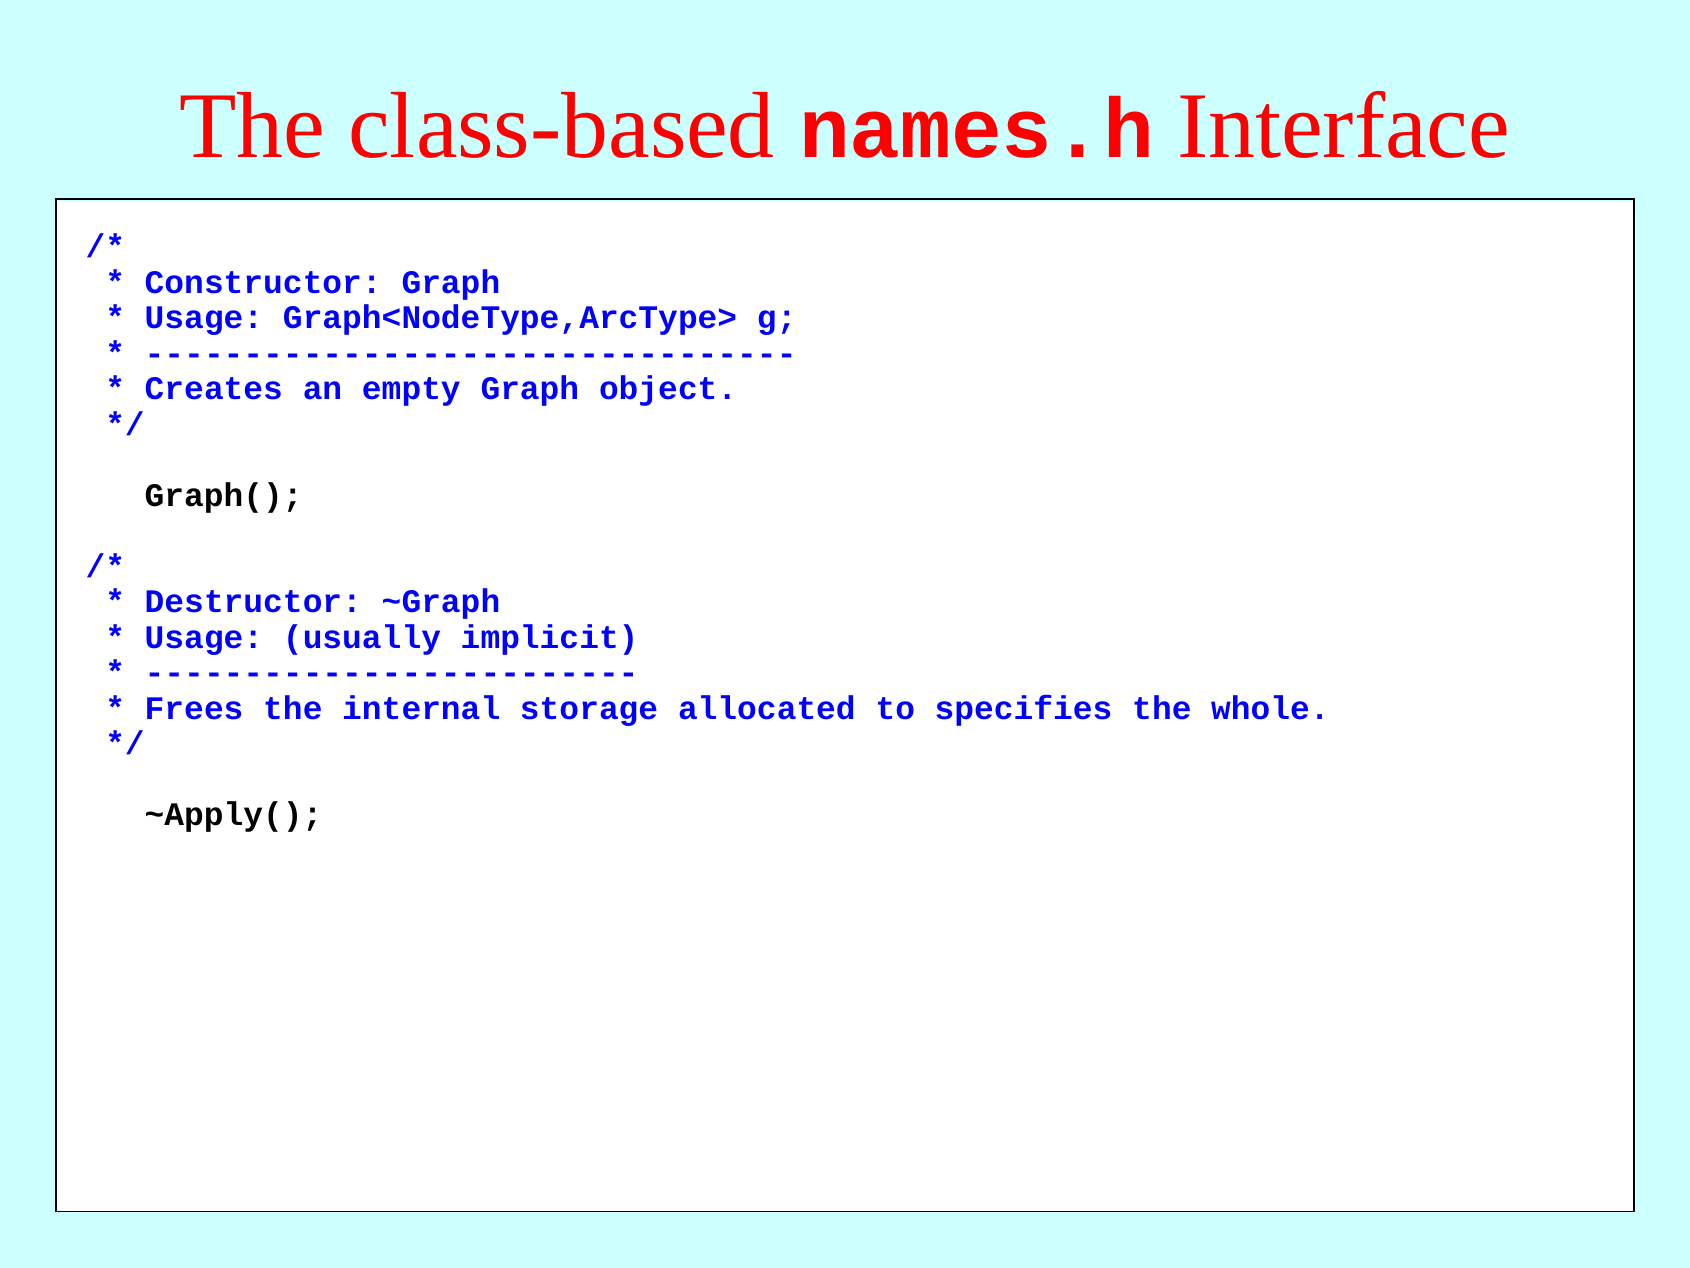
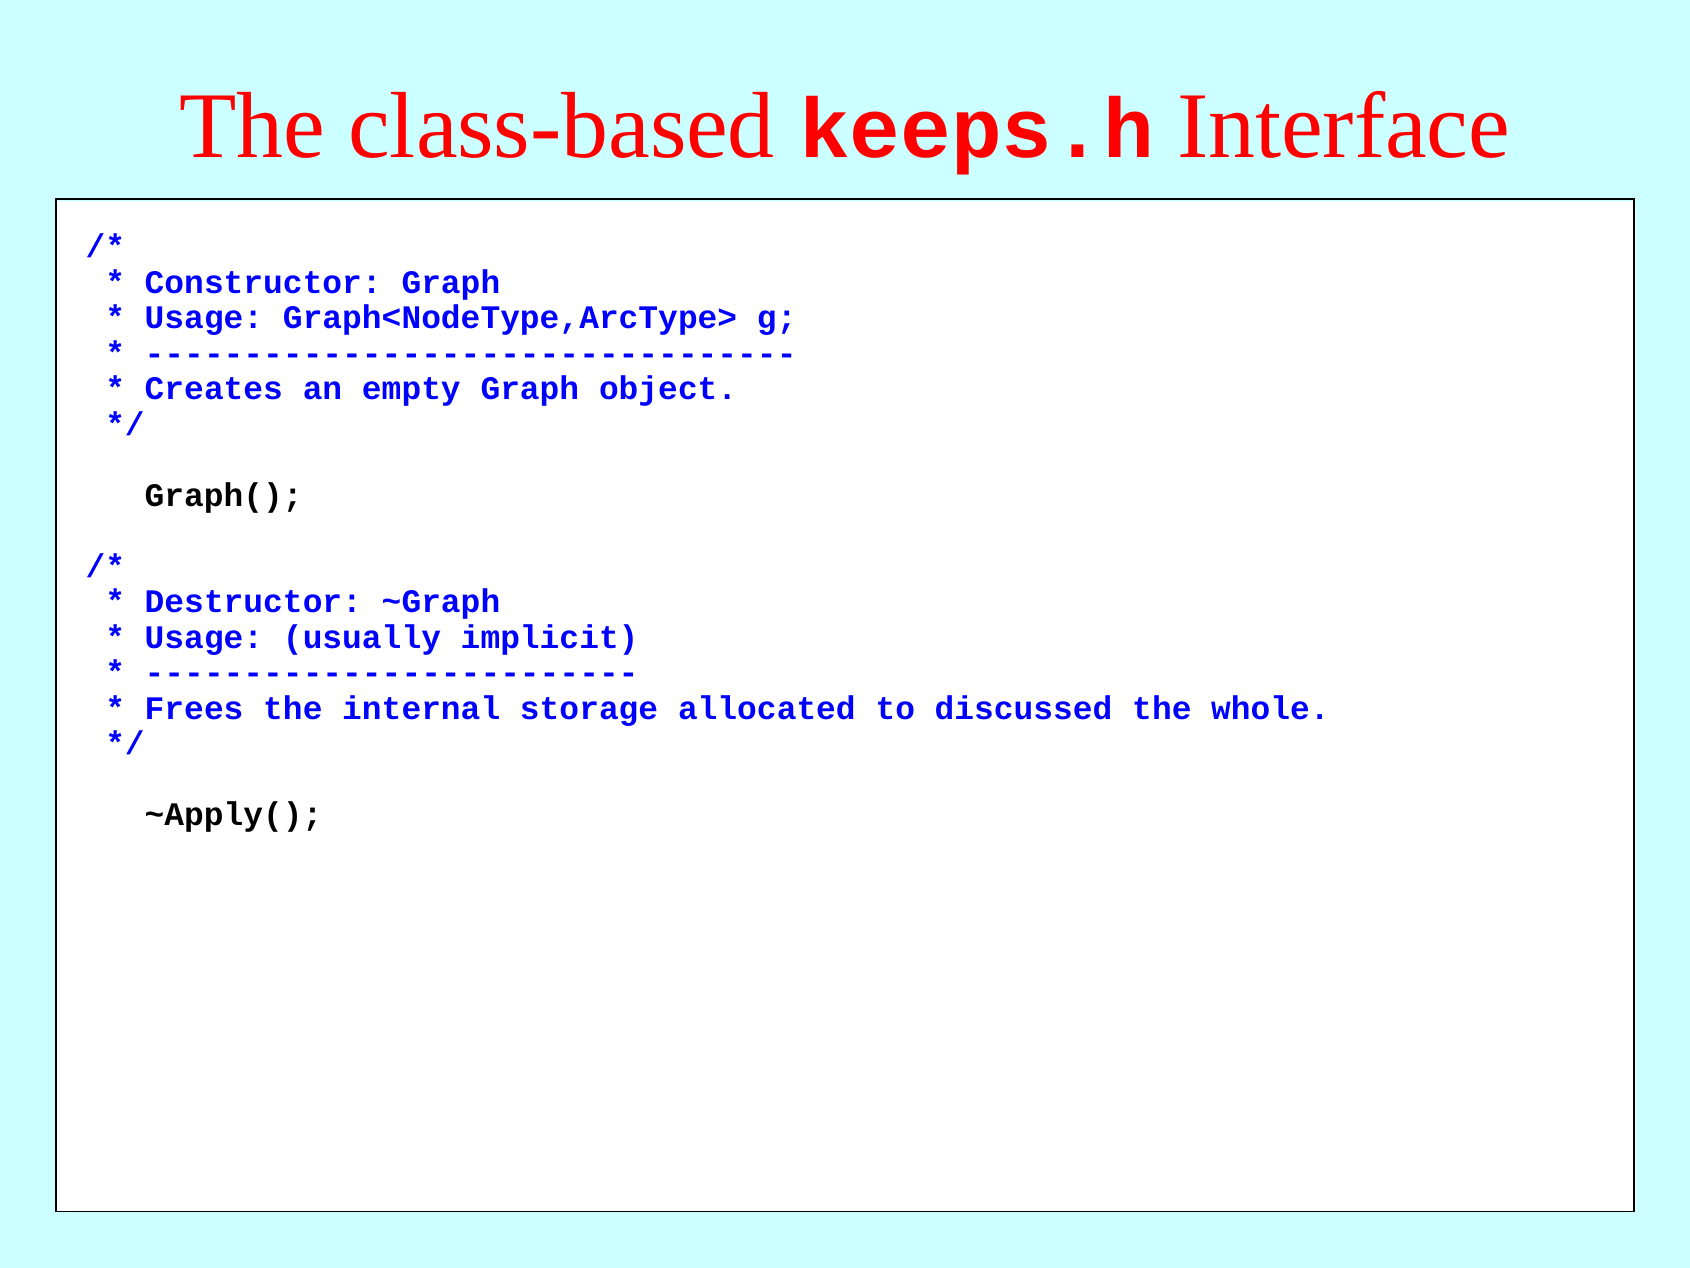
names.h: names.h -> keeps.h (977, 129)
specifies: specifies -> discussed (1024, 708)
